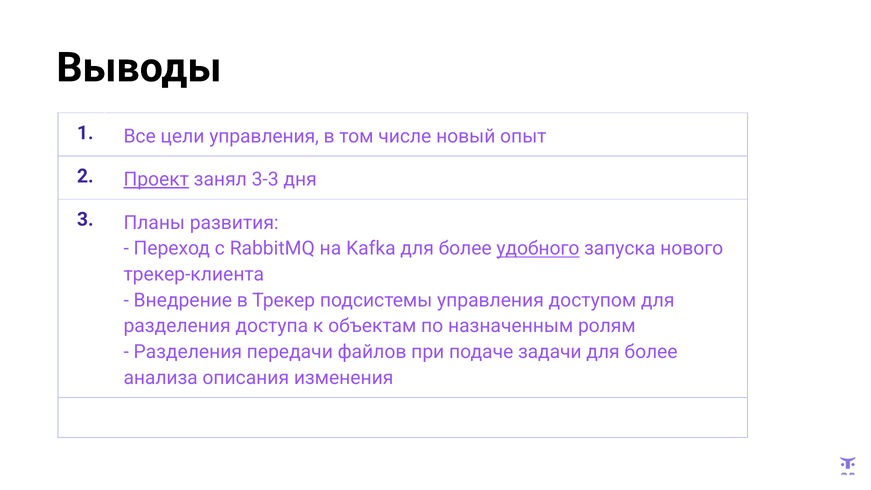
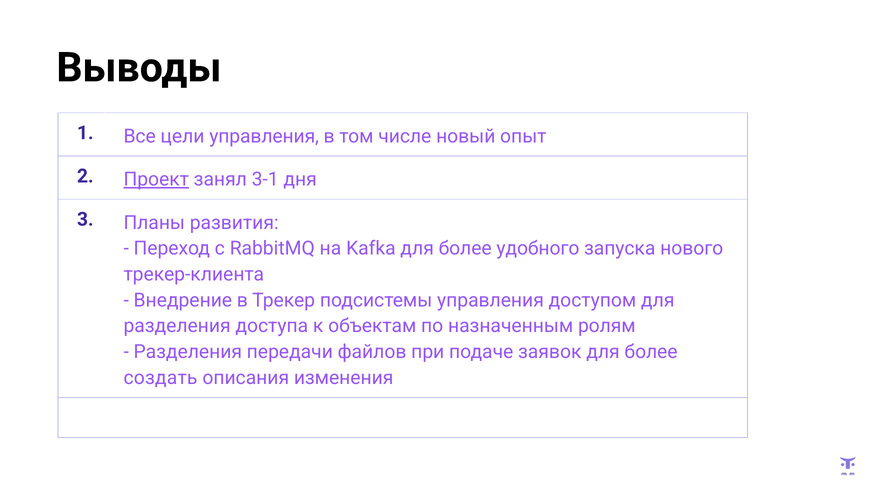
3-3: 3-3 -> 3-1 (265, 179)
удобного underline: present -> none (538, 249)
задачи: задачи -> заявок (550, 352)
анализа: анализа -> создать (160, 378)
